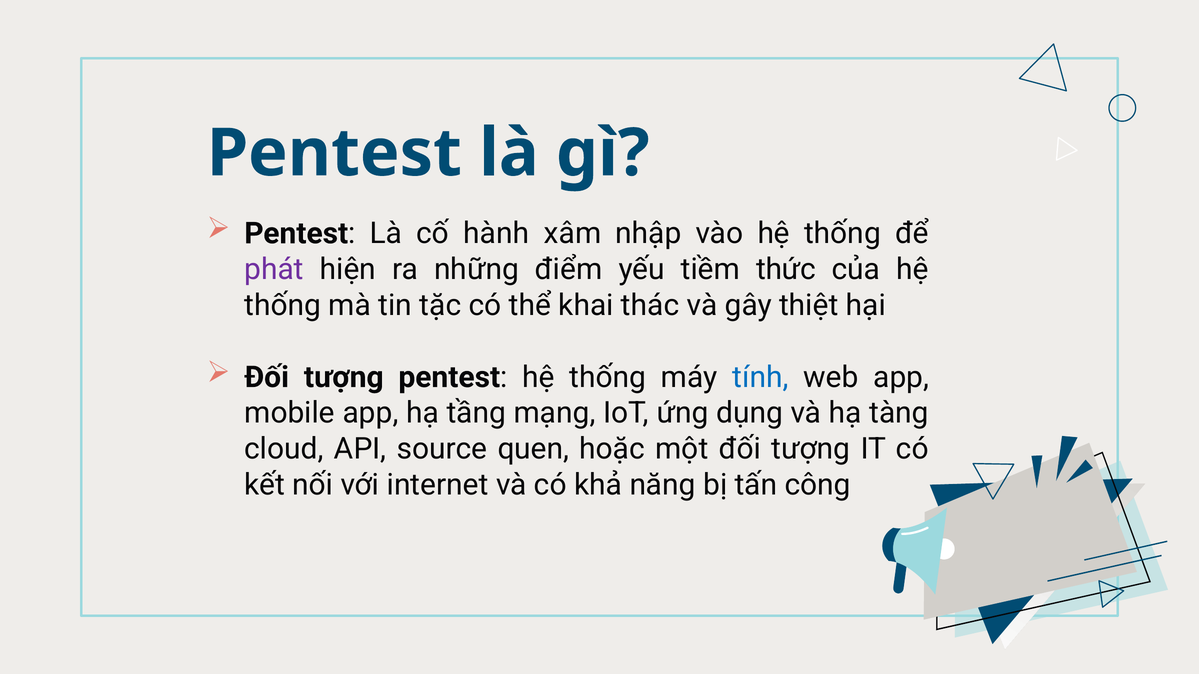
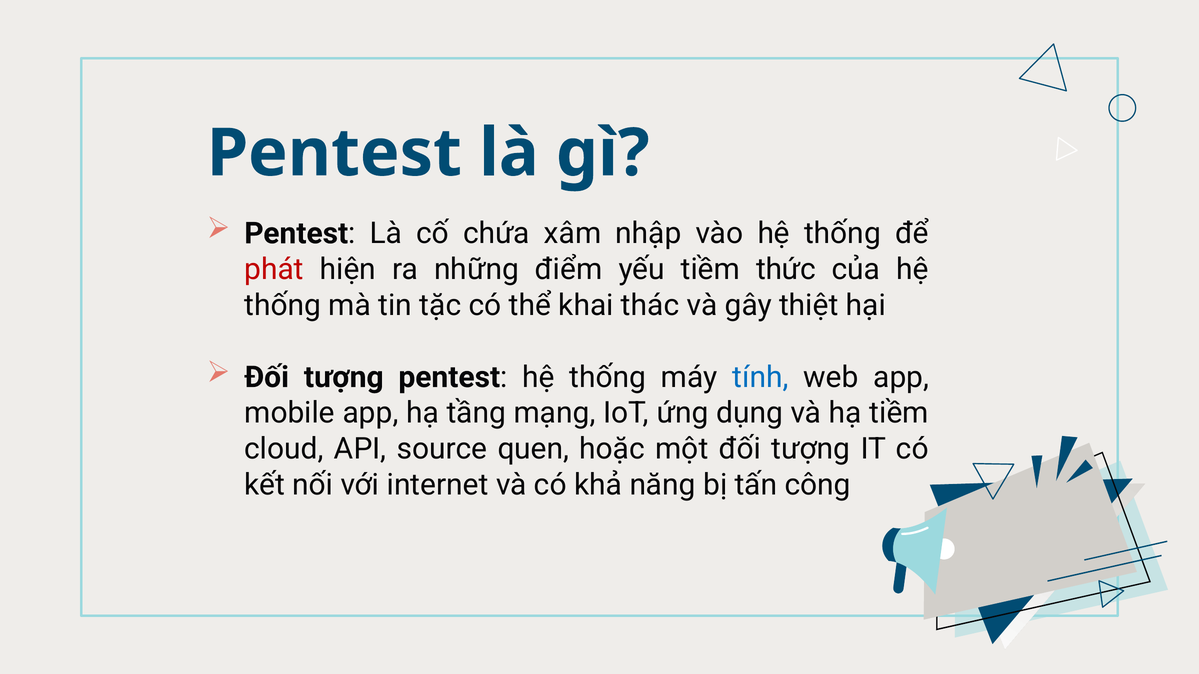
hành: hành -> chứa (497, 234)
phát colour: purple -> red (274, 270)
hạ tàng: tàng -> tiềm (899, 413)
